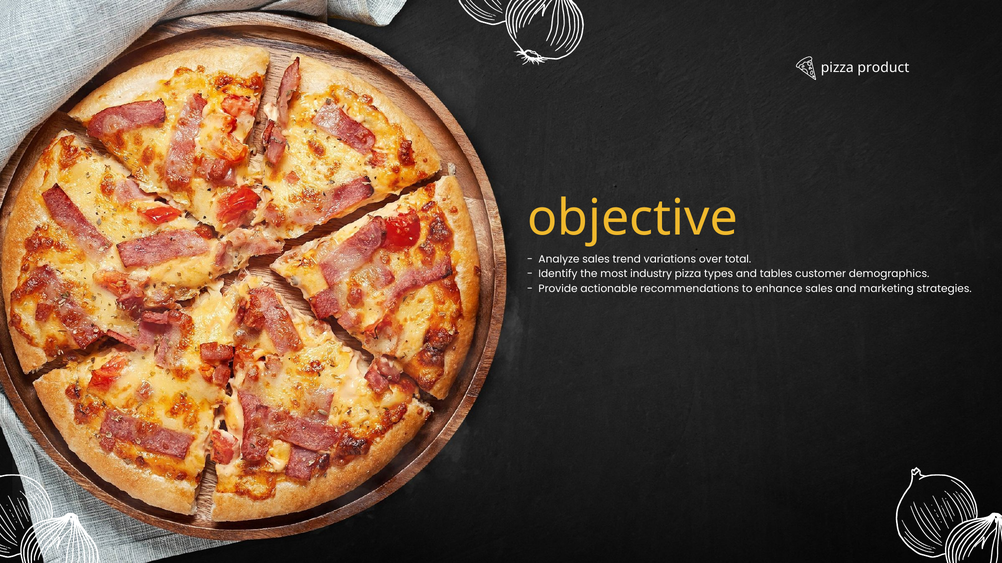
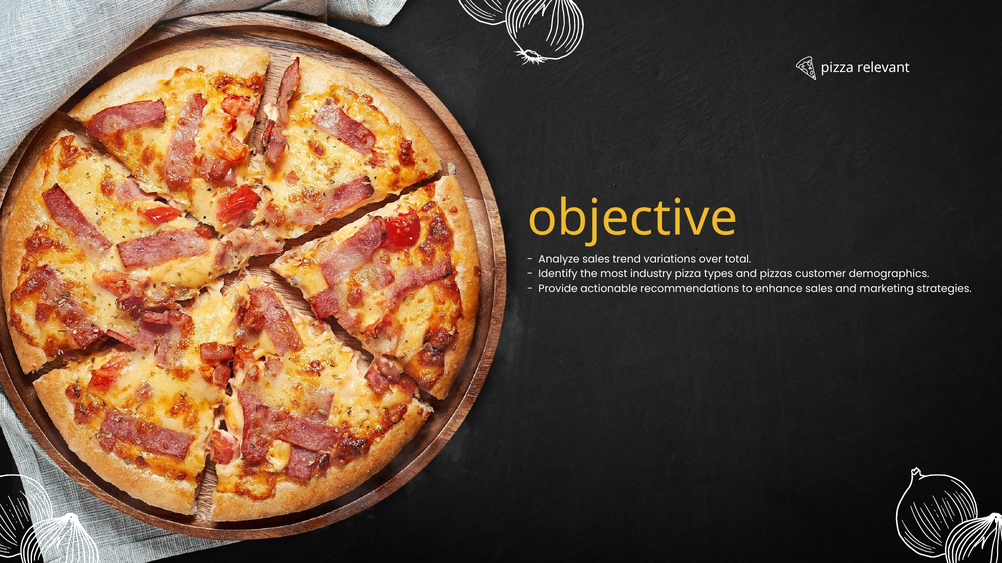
product: product -> relevant (883, 68)
tables: tables -> pizzas (776, 274)
